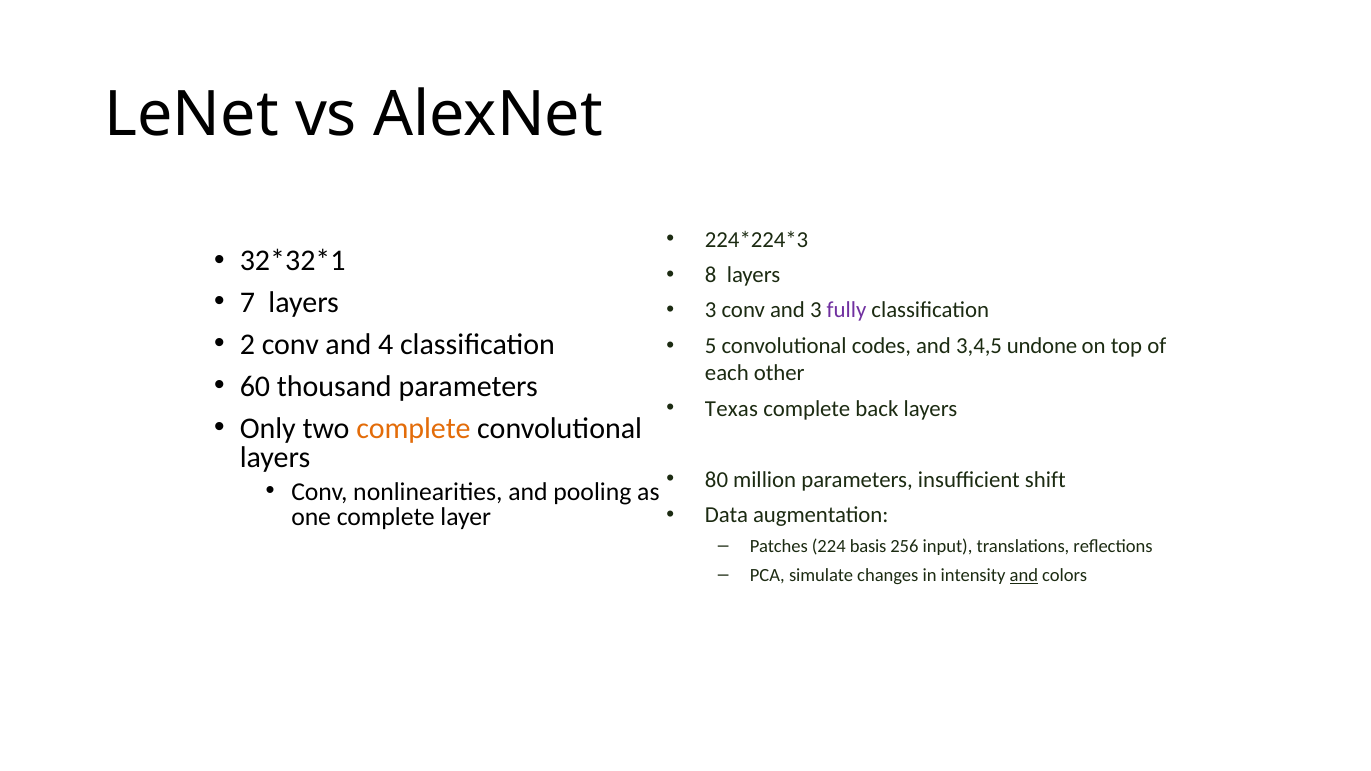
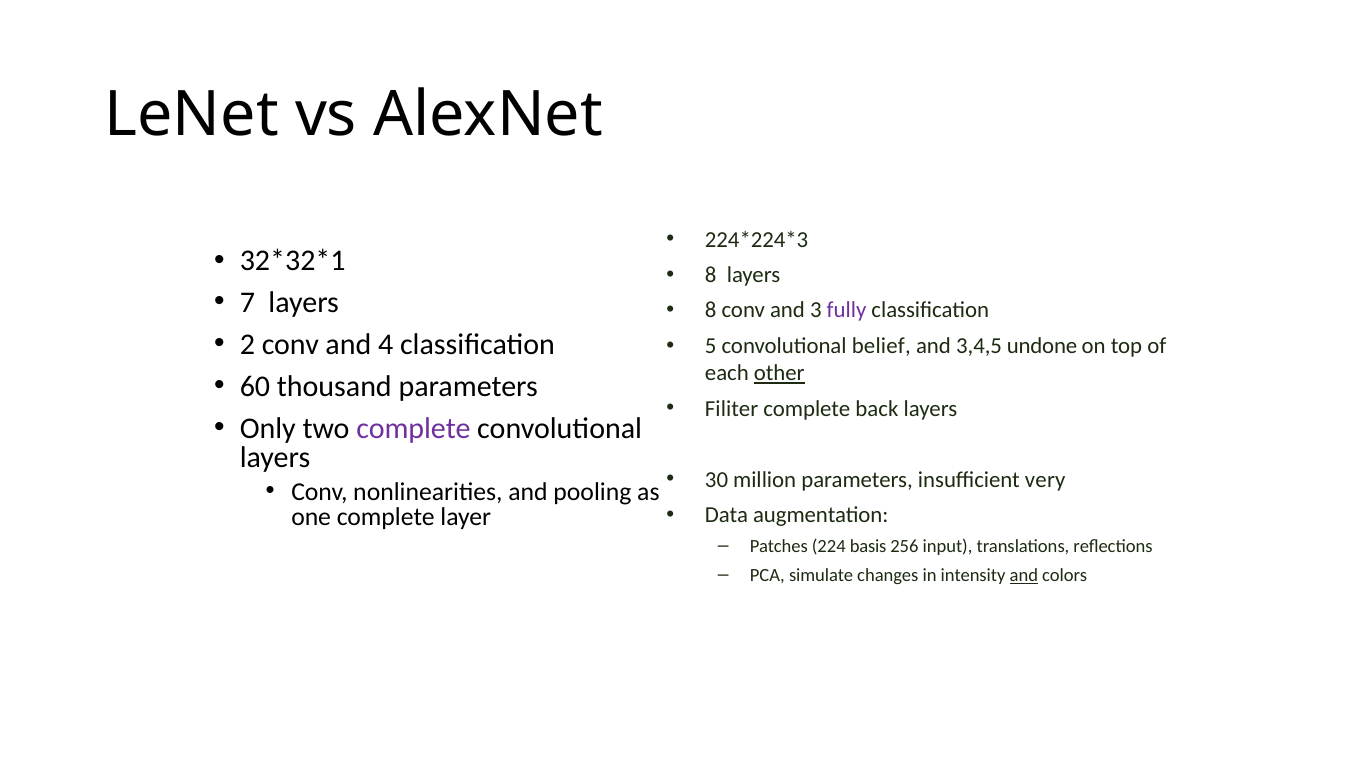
3: 3 -> 8 (711, 311)
codes: codes -> belief (881, 346)
other underline: none -> present (779, 373)
Texas: Texas -> Filiter (732, 409)
complete colour: orange -> purple (413, 429)
80: 80 -> 30 (717, 480)
shift: shift -> very (1045, 480)
